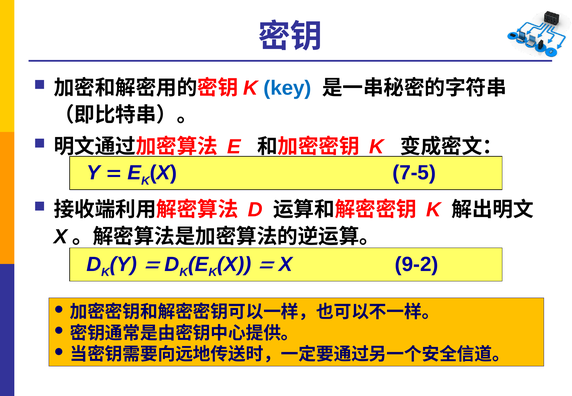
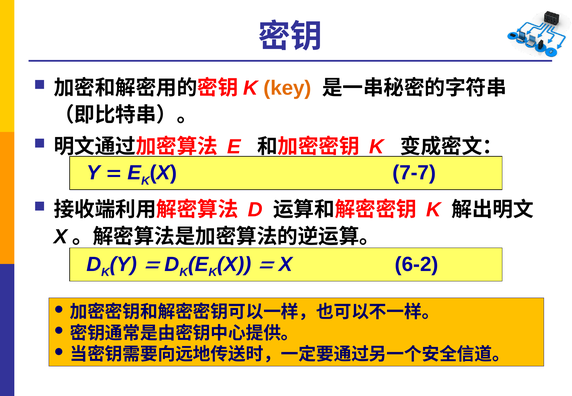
key colour: blue -> orange (288, 88)
7-5: 7-5 -> 7-7 (414, 173)
9-2: 9-2 -> 6-2 (417, 264)
